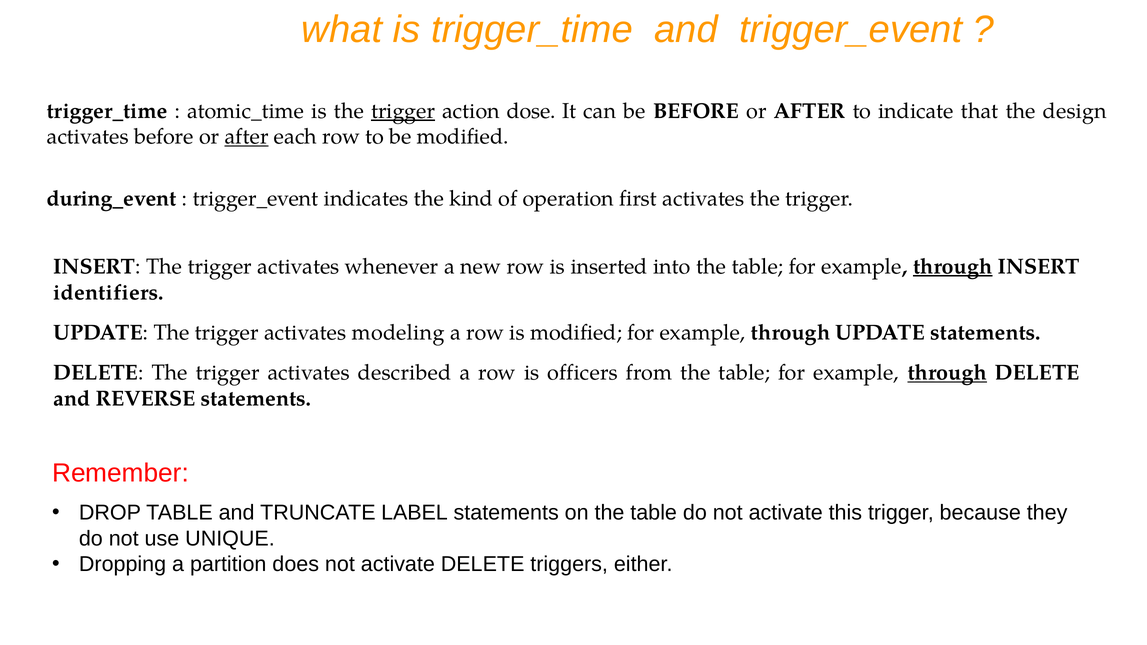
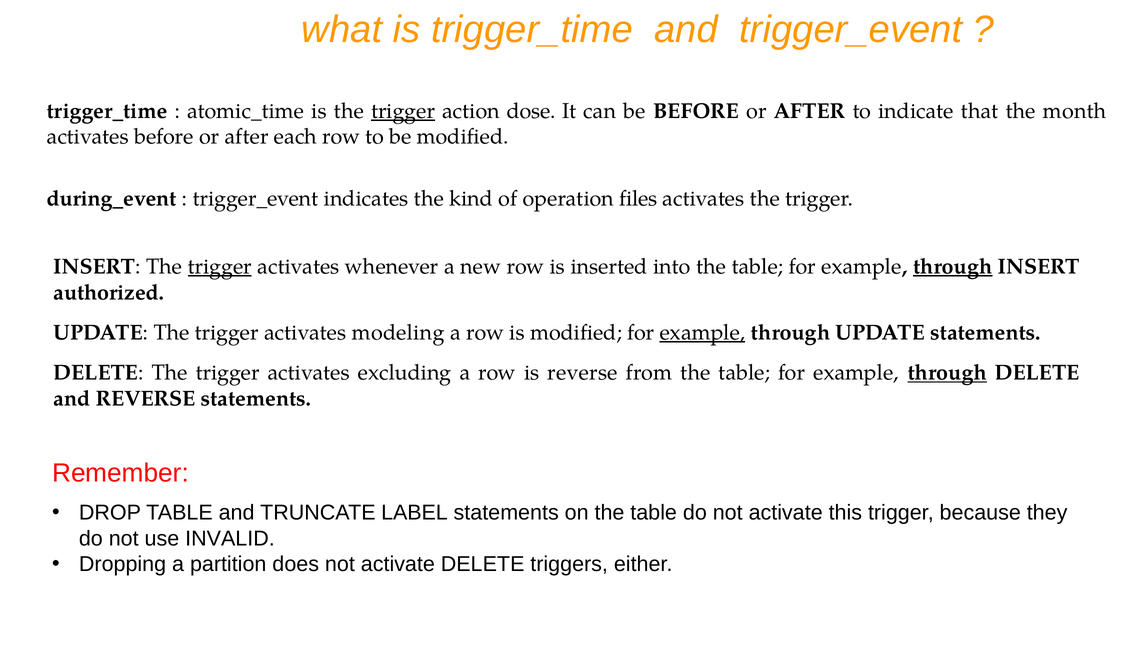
design: design -> month (1075, 111)
after underline: present -> none (247, 137)
first: first -> files (638, 199)
trigger underline: none -> present (220, 267)
identifiers: identifiers -> authorized (109, 292)
example underline: none -> present (703, 333)
described: described -> excluding (405, 373)
is officers: officers -> reverse (583, 373)
UNIQUE: UNIQUE -> INVALID (230, 539)
